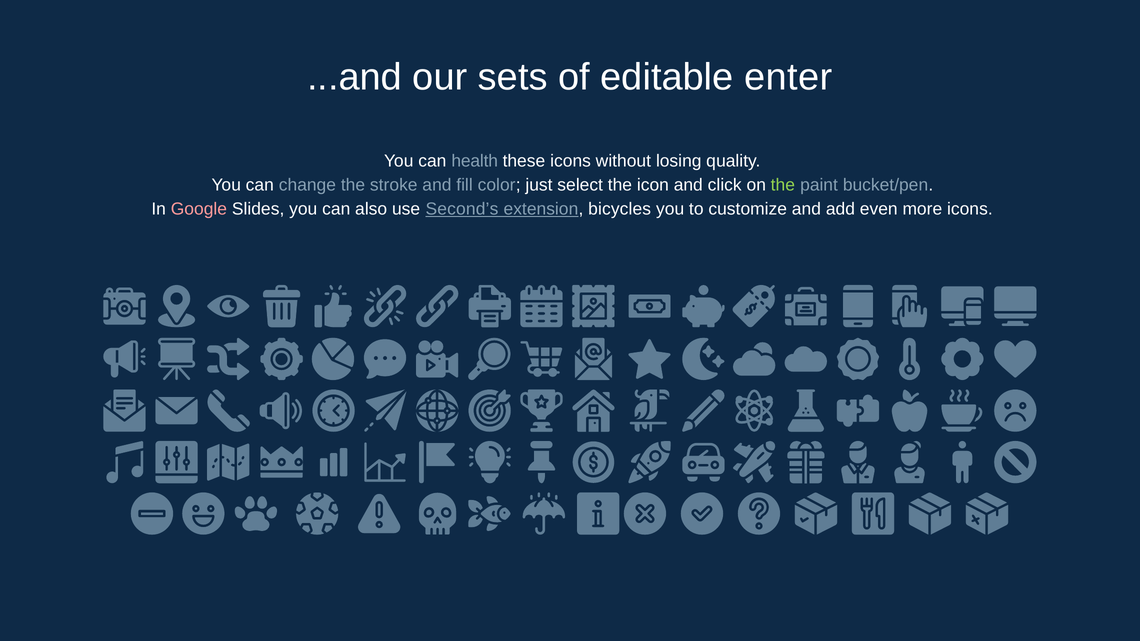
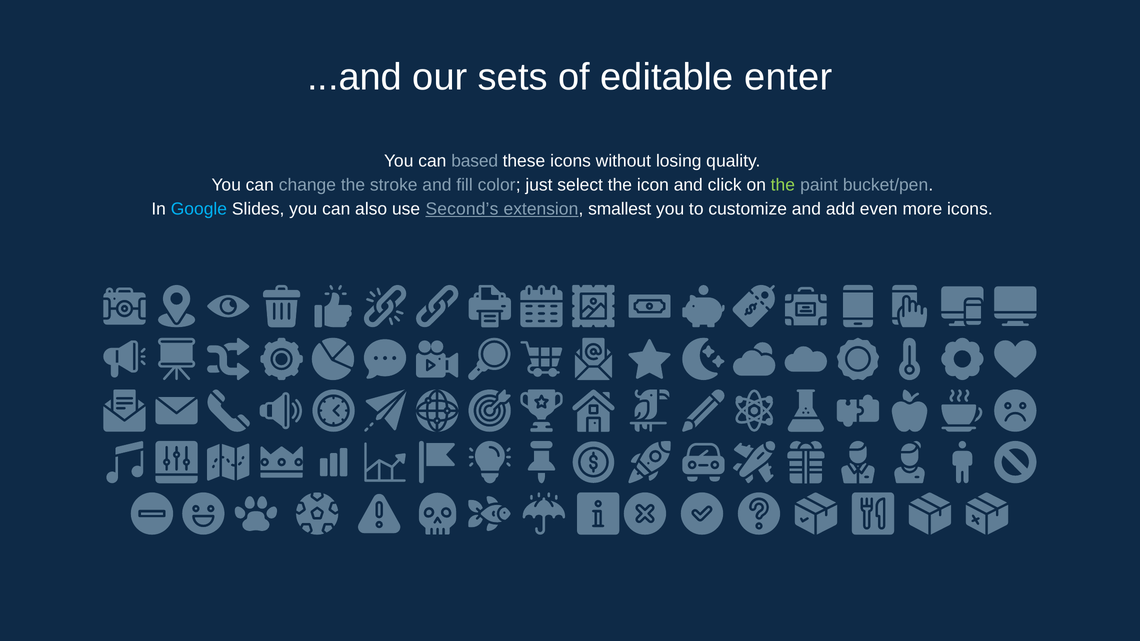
health: health -> based (475, 161)
Google colour: pink -> light blue (199, 209)
bicycles: bicycles -> smallest (620, 209)
